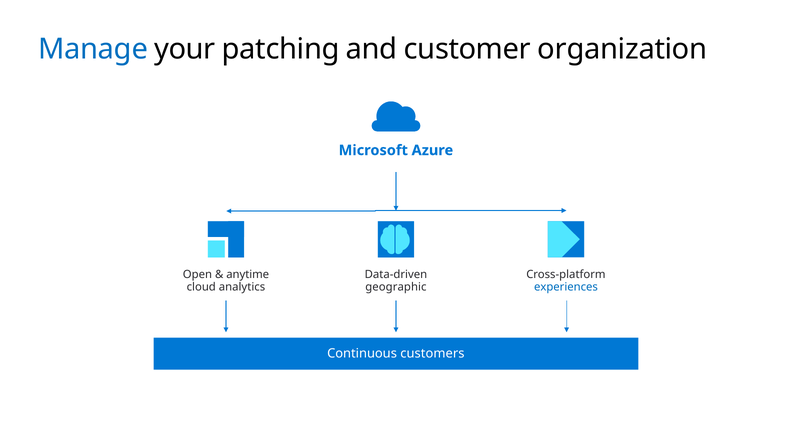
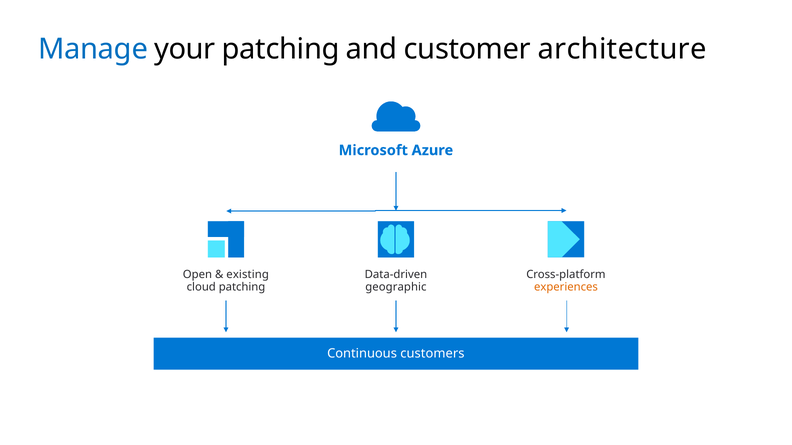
organization: organization -> architecture (622, 49)
anytime: anytime -> existing (248, 275)
cloud analytics: analytics -> patching (242, 287)
experiences colour: blue -> orange (566, 287)
